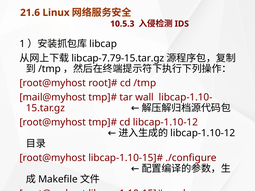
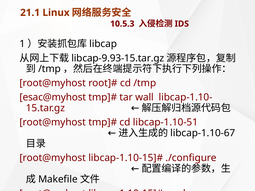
21.6: 21.6 -> 21.1 (30, 13)
libcap-7.79-15.tar.gz: libcap-7.79-15.tar.gz -> libcap-9.93-15.tar.gz (118, 58)
mail@myhost: mail@myhost -> esac@myhost (53, 97)
cd libcap-1.10-12: libcap-1.10-12 -> libcap-1.10-51 (165, 122)
libcap-1.10-12: libcap-1.10-12 -> libcap-1.10-67 (203, 133)
